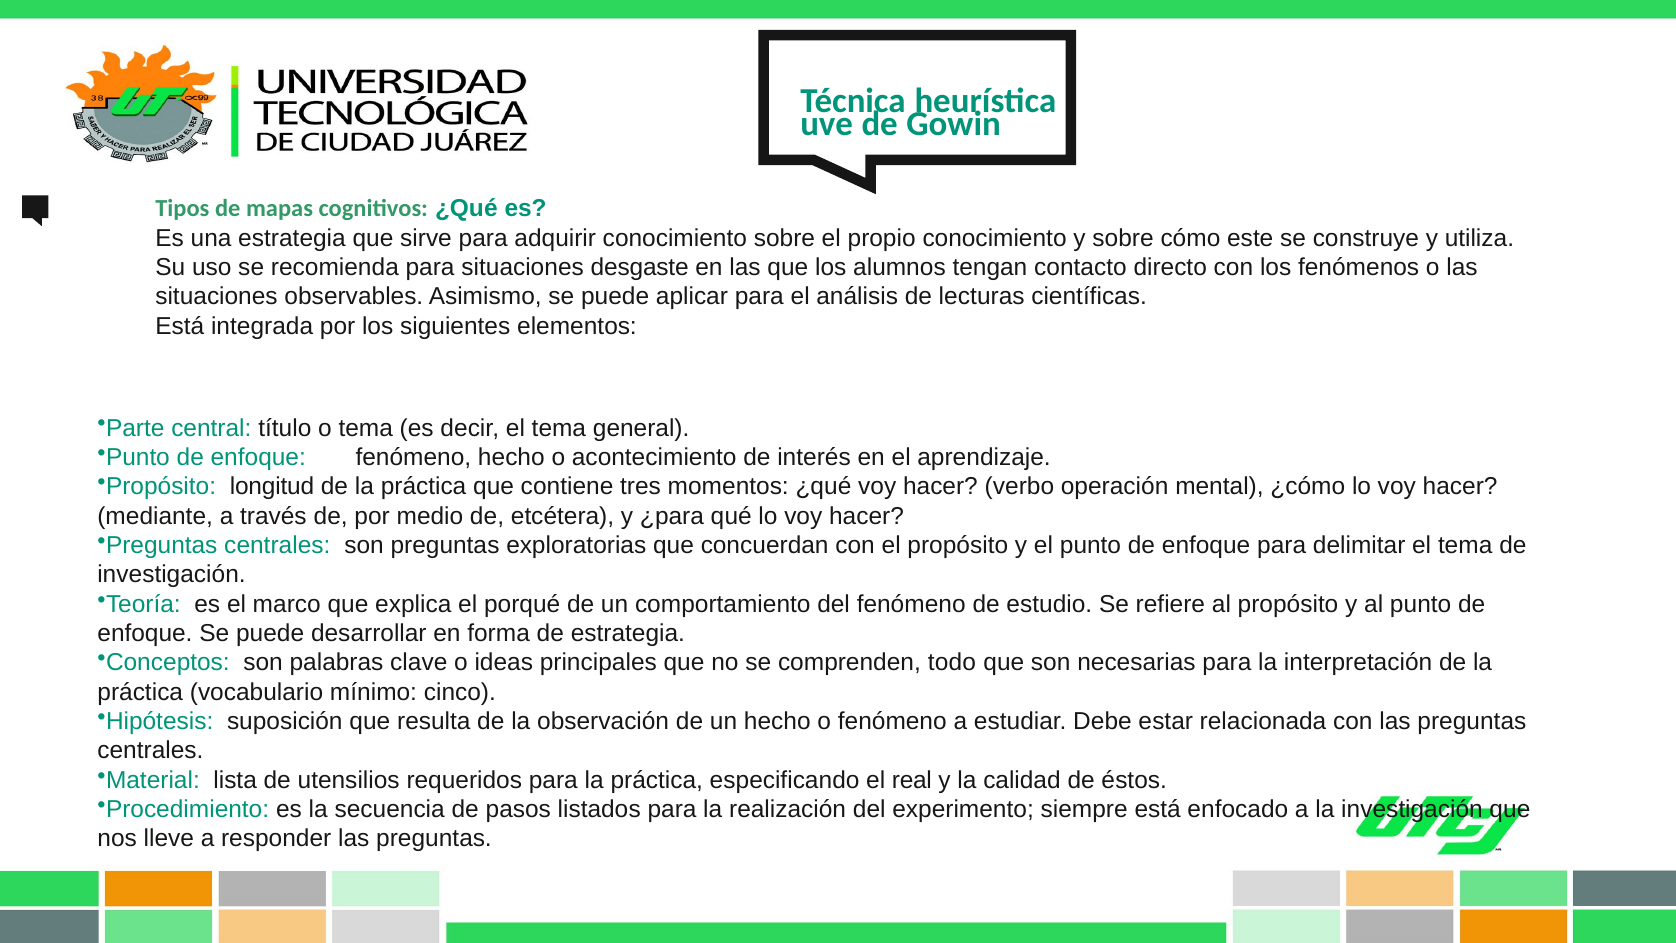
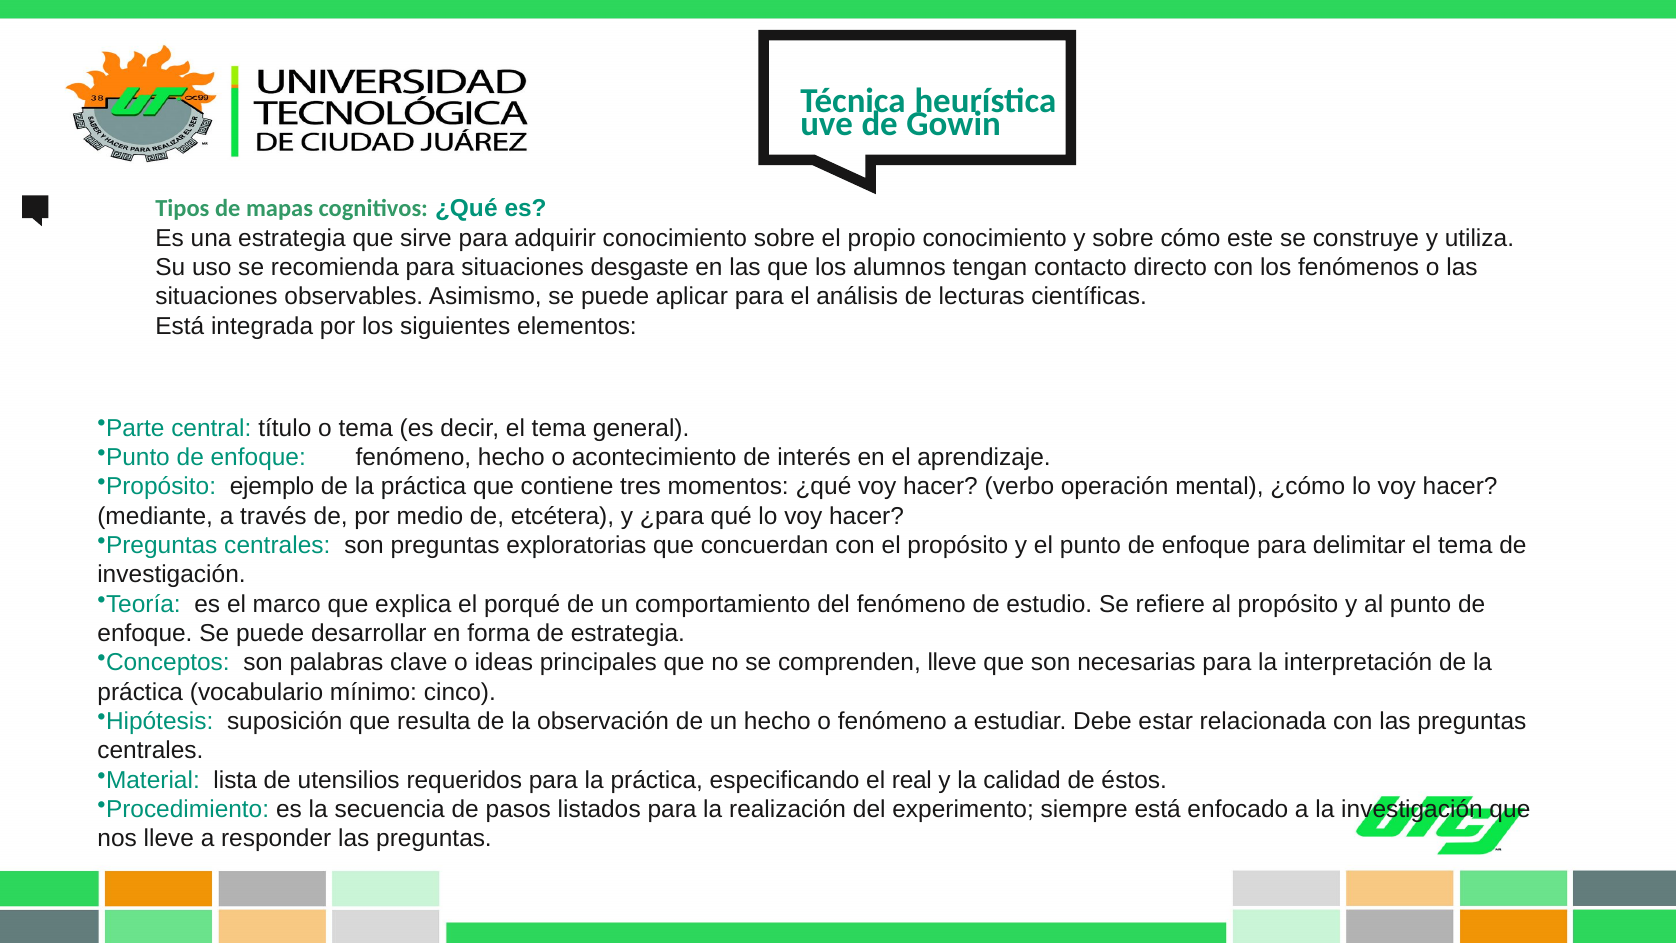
longitud: longitud -> ejemplo (272, 487)
comprenden todo: todo -> lleve (952, 663)
